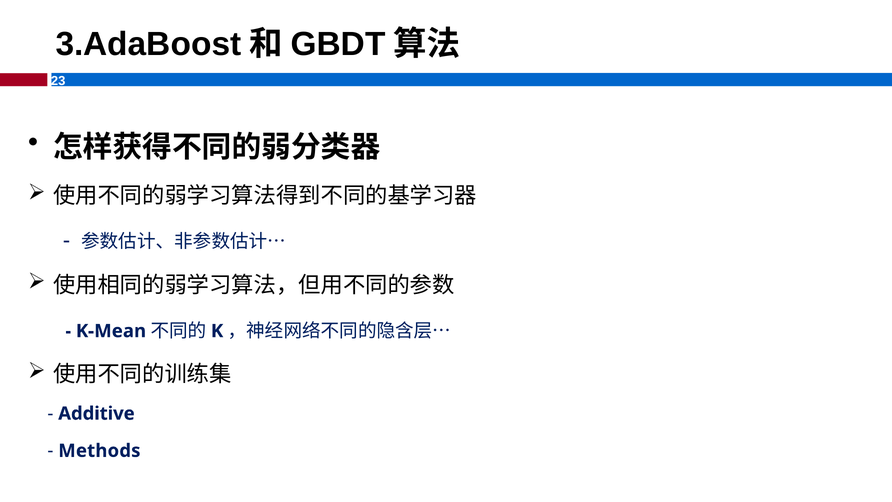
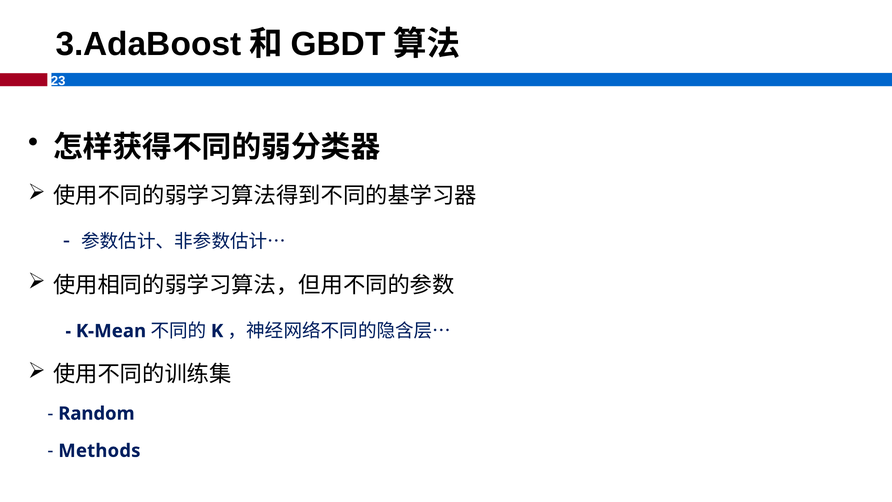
Additive: Additive -> Random (96, 413)
